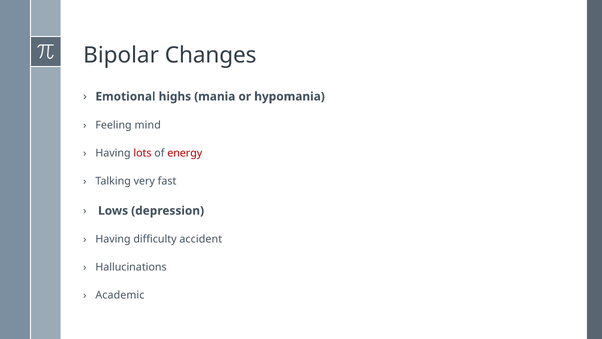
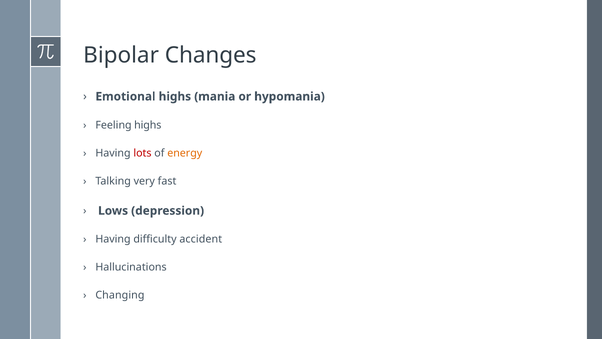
Feeling mind: mind -> highs (148, 125)
energy colour: red -> orange (185, 153)
Academic: Academic -> Changing (120, 295)
